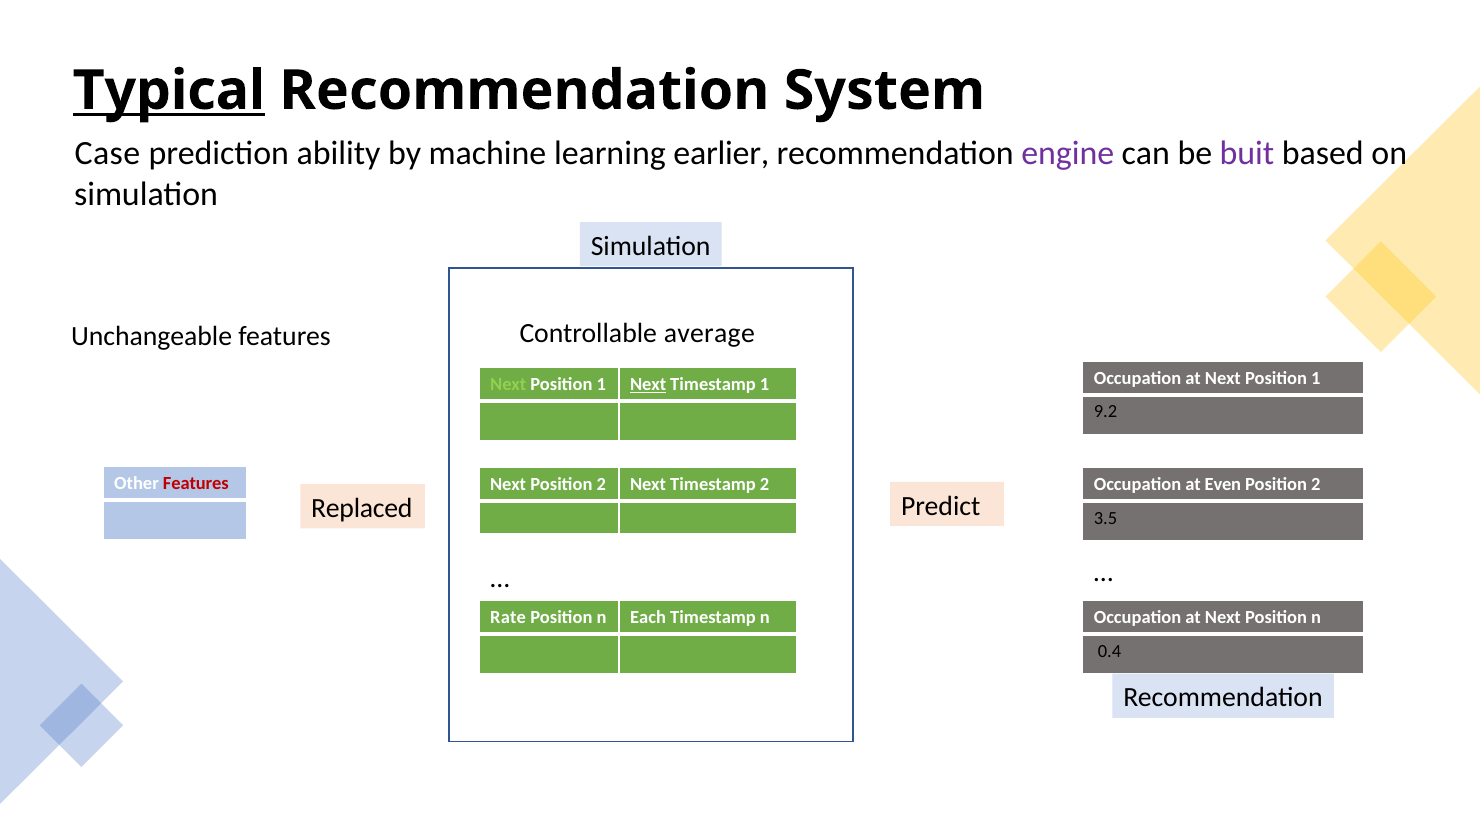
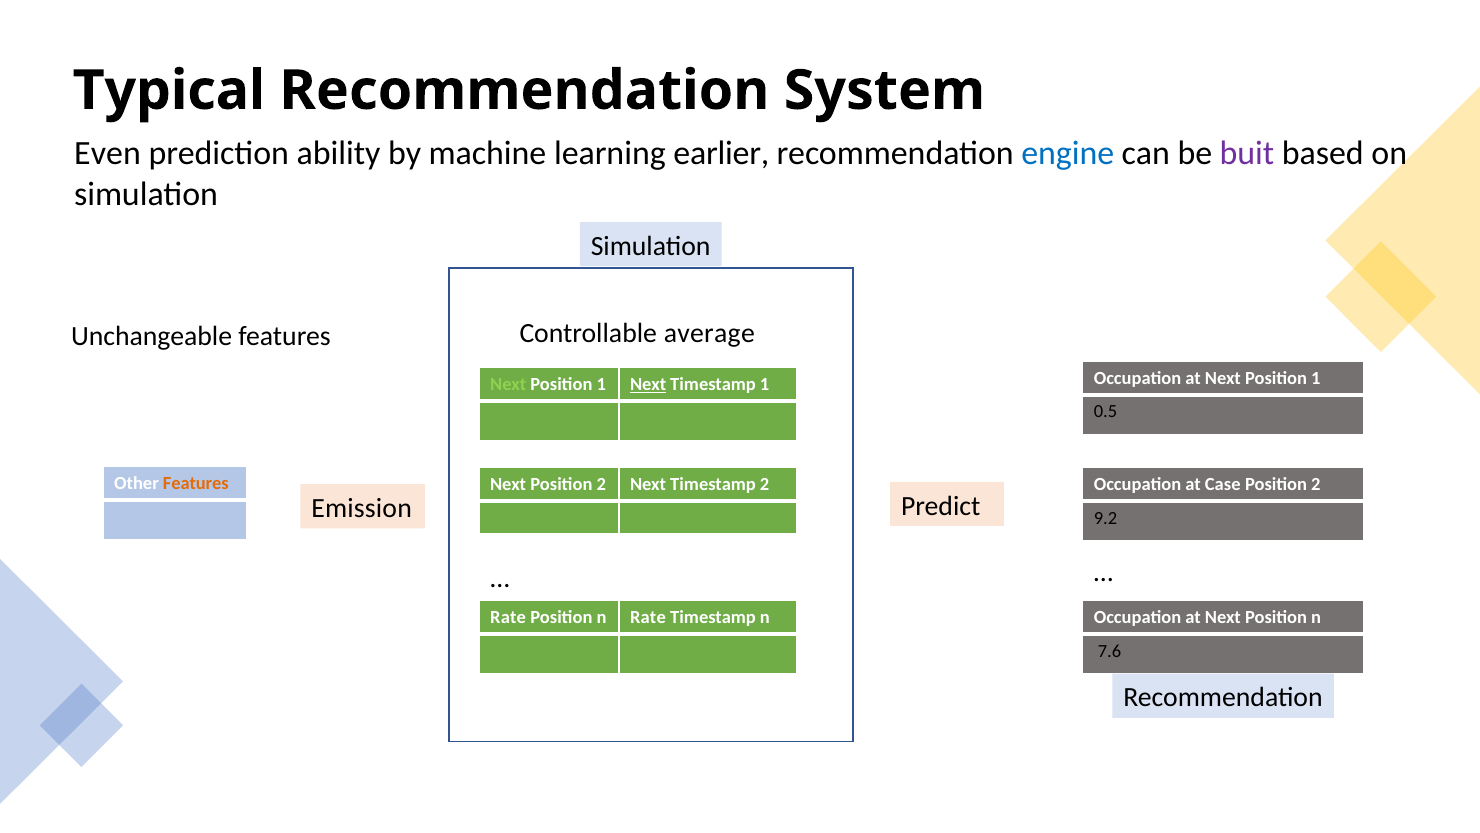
Typical underline: present -> none (169, 91)
Case: Case -> Even (108, 154)
engine colour: purple -> blue (1068, 154)
9.2: 9.2 -> 0.5 (1106, 412)
Features colour: red -> orange (196, 483)
Even: Even -> Case (1223, 484)
Replaced: Replaced -> Emission (362, 508)
3.5: 3.5 -> 9.2 (1106, 518)
n Each: Each -> Rate (648, 617)
0.4: 0.4 -> 7.6 (1110, 651)
